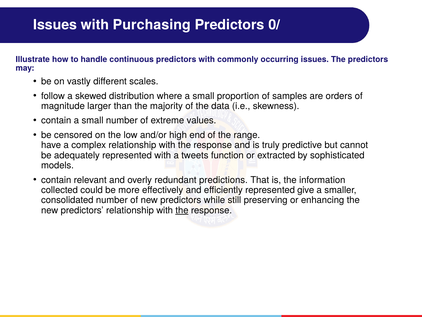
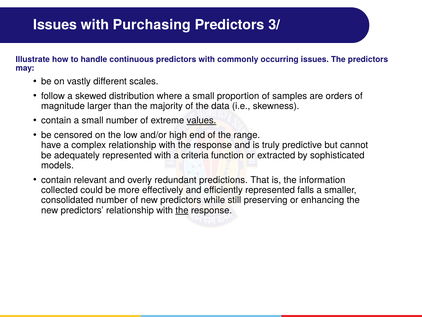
0/: 0/ -> 3/ (274, 25)
values underline: none -> present (201, 120)
tweets: tweets -> criteria (195, 155)
give: give -> falls (306, 190)
